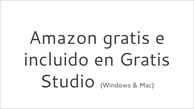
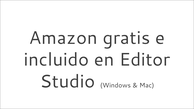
en Gratis: Gratis -> Editor (145, 60)
